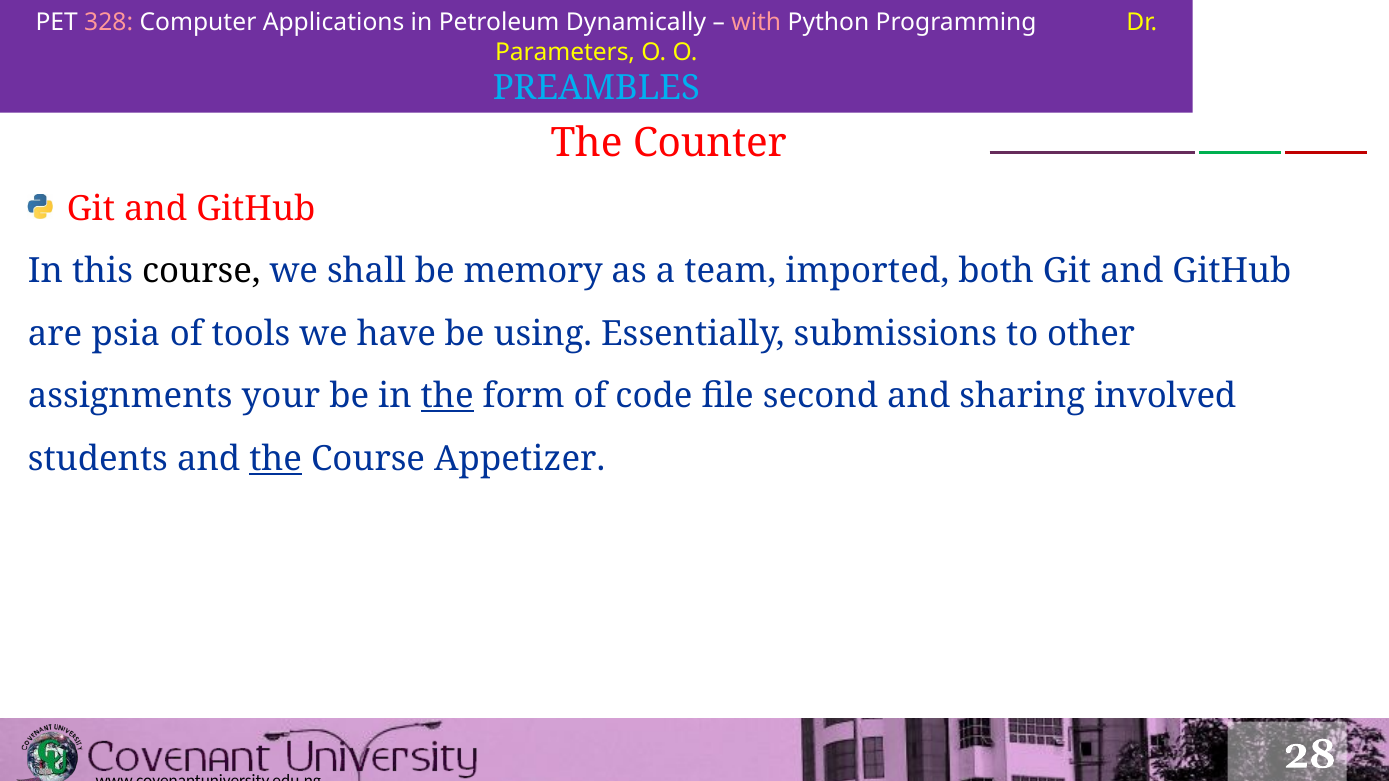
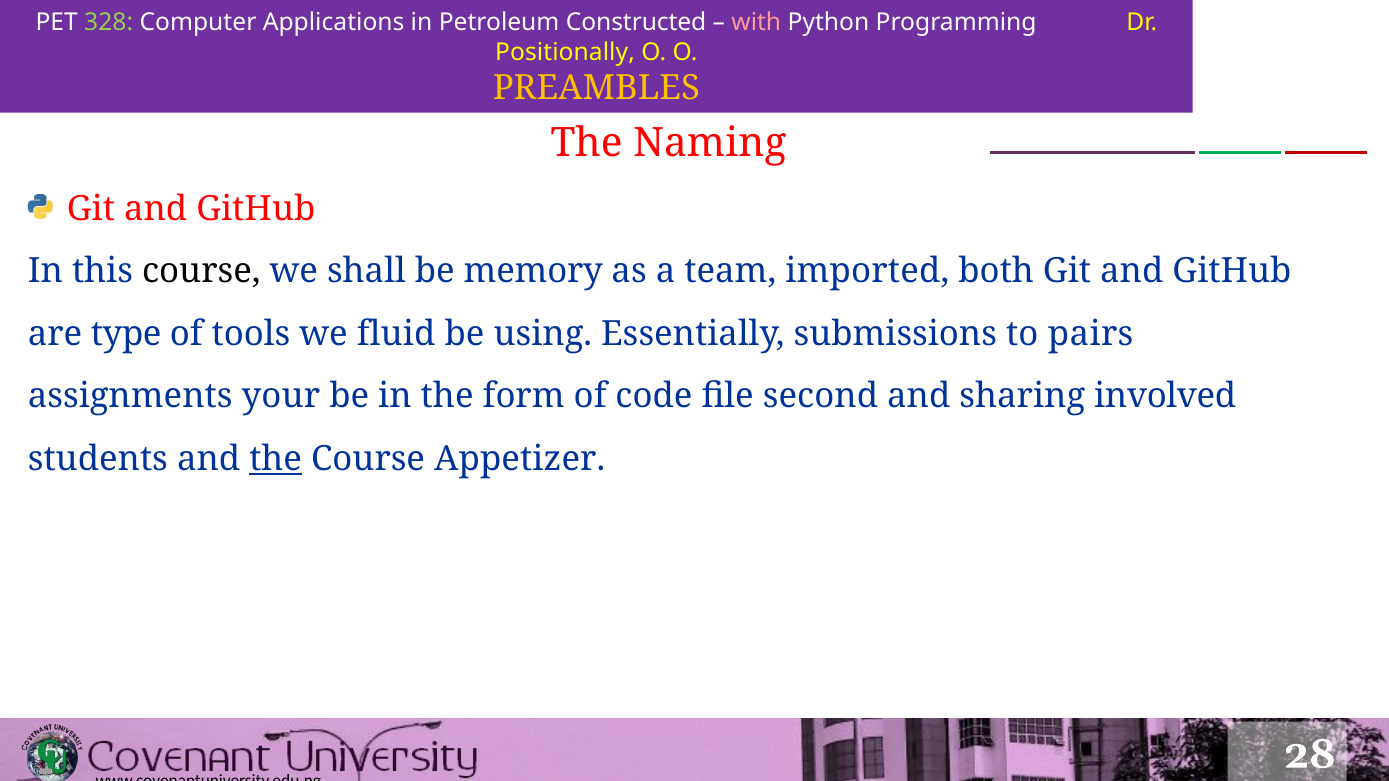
328 colour: pink -> light green (109, 23)
Dynamically: Dynamically -> Constructed (636, 23)
Parameters: Parameters -> Positionally (565, 52)
PREAMBLES colour: light blue -> yellow (596, 88)
Counter: Counter -> Naming (710, 143)
psia: psia -> type (126, 334)
have: have -> fluid (396, 334)
other: other -> pairs (1091, 334)
the underline: present -> none (447, 396)
